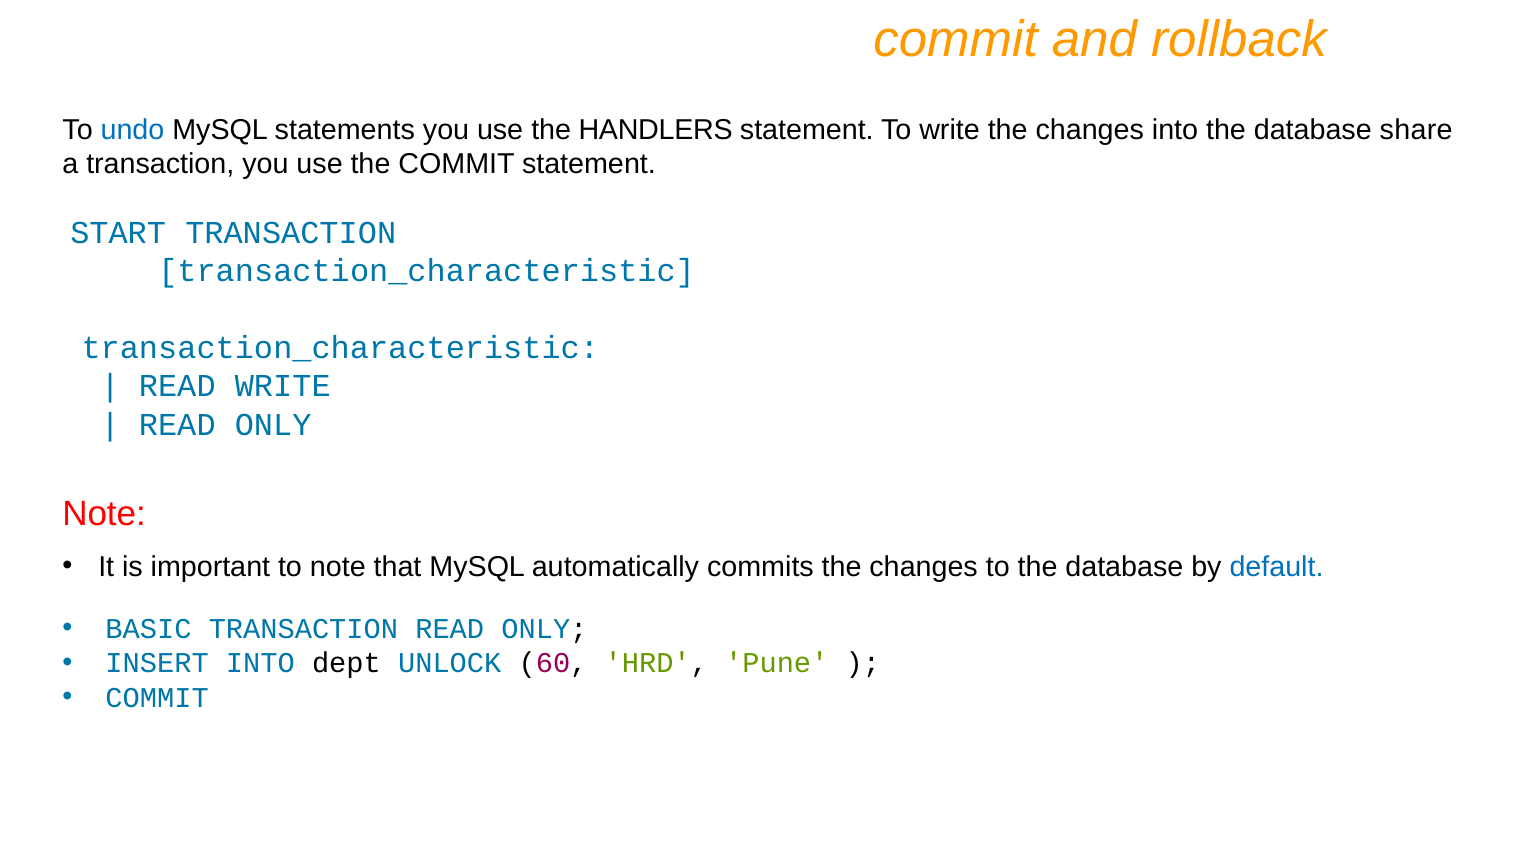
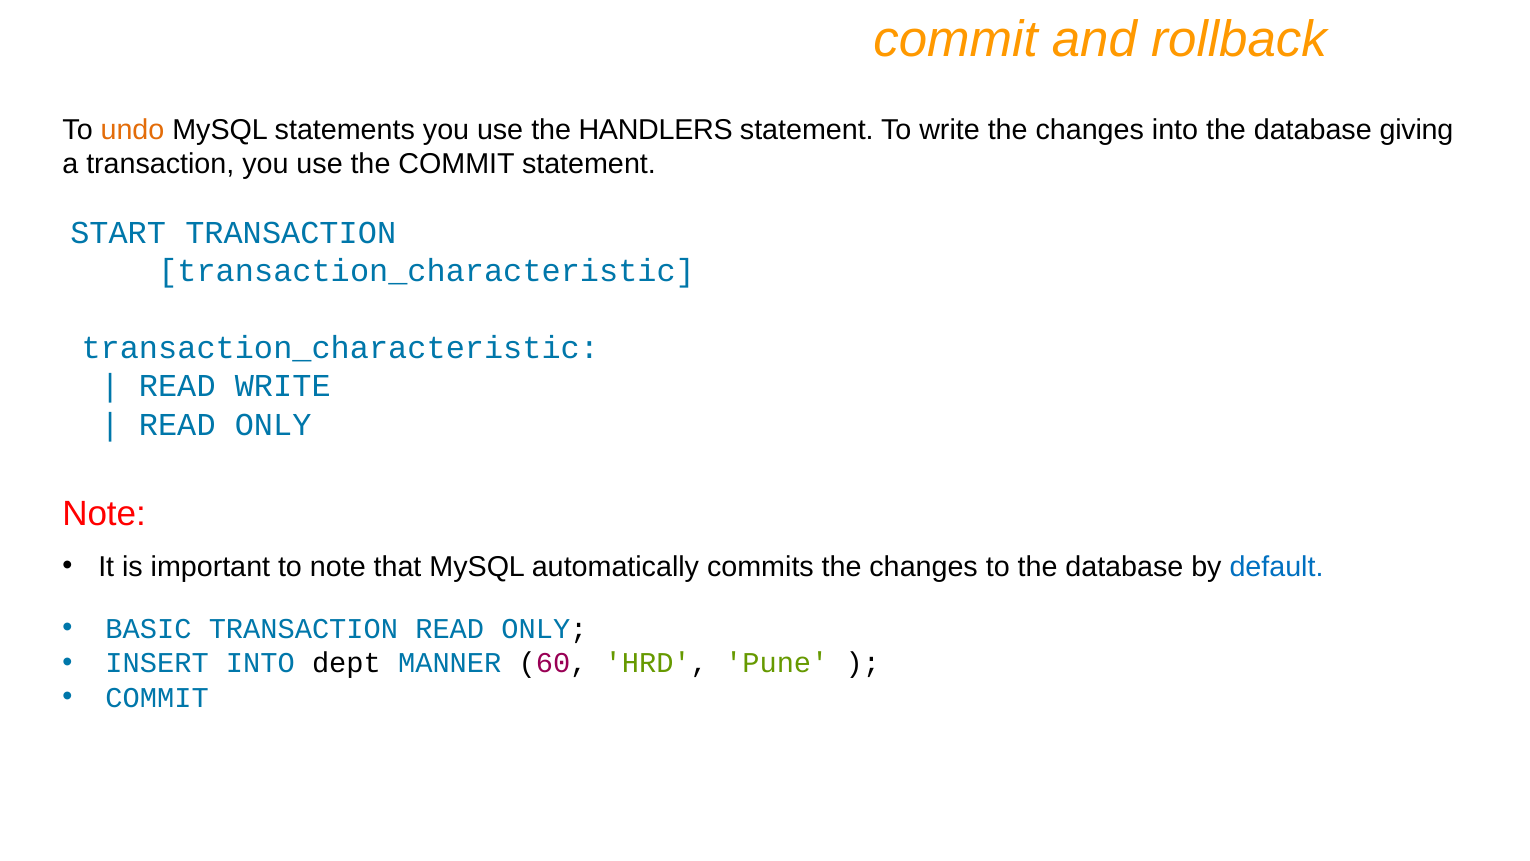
undo colour: blue -> orange (133, 130)
share: share -> giving (1416, 130)
UNLOCK: UNLOCK -> MANNER (450, 663)
